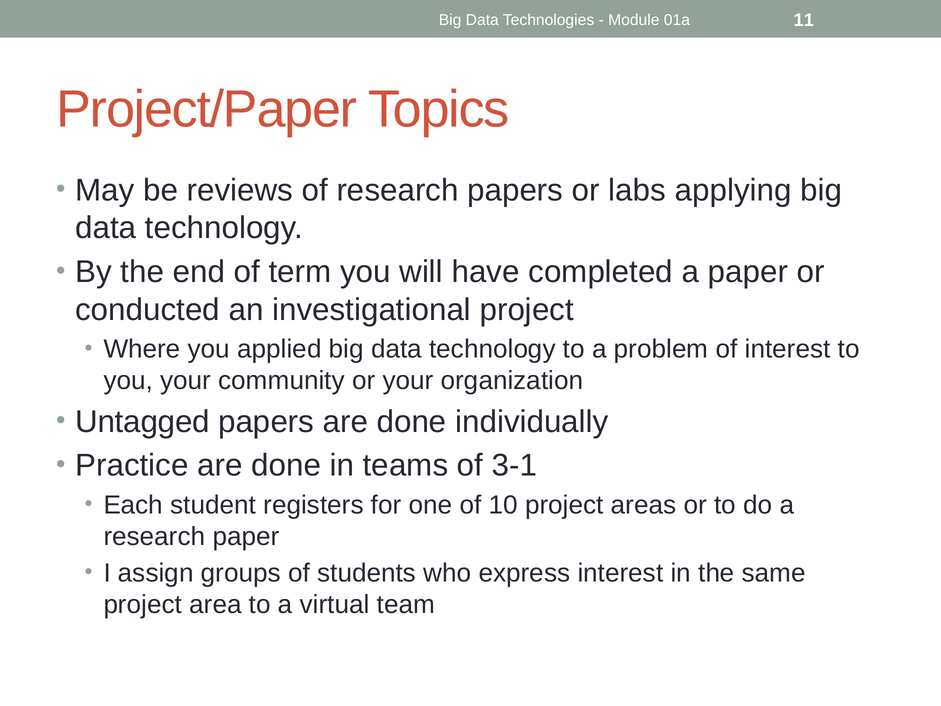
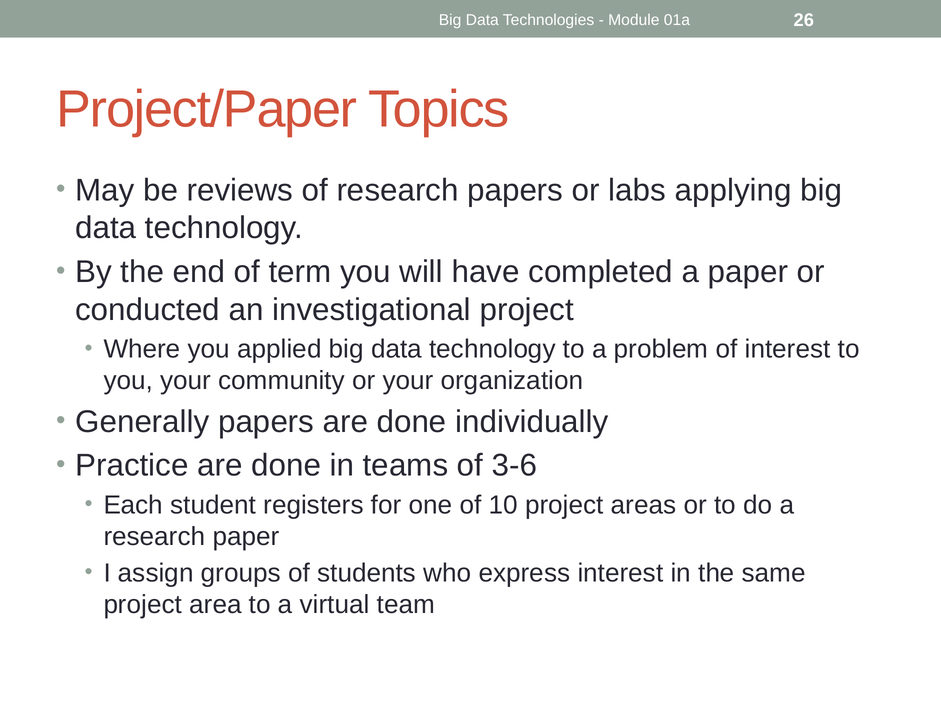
11: 11 -> 26 (804, 20)
Untagged: Untagged -> Generally (142, 422)
3-1: 3-1 -> 3-6 (514, 465)
